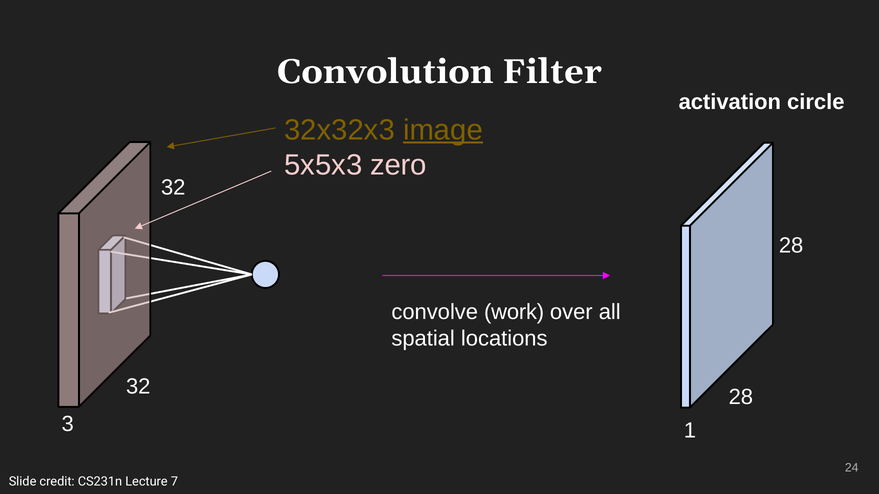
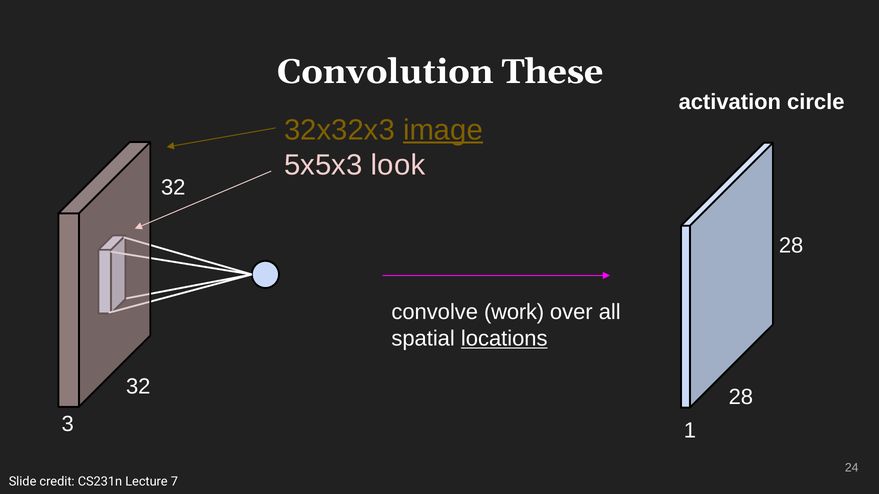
Filter: Filter -> These (552, 72)
zero: zero -> look (398, 165)
locations underline: none -> present (504, 339)
